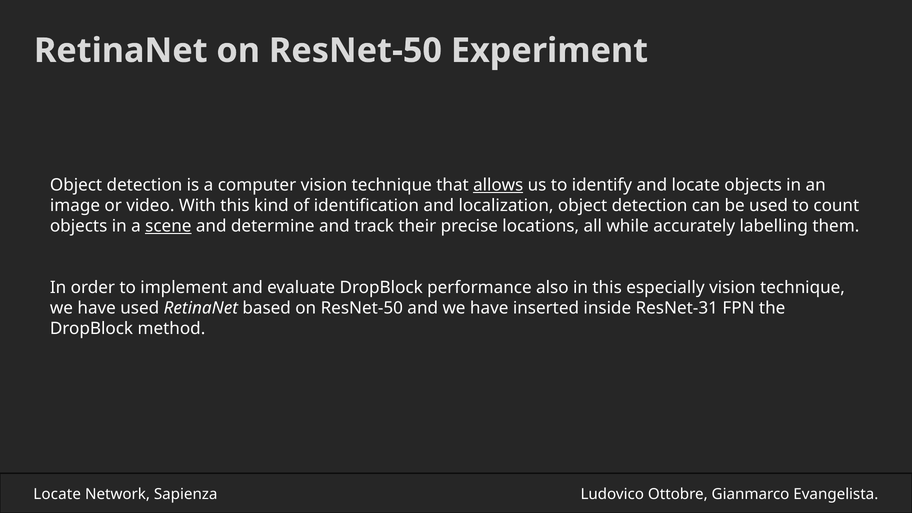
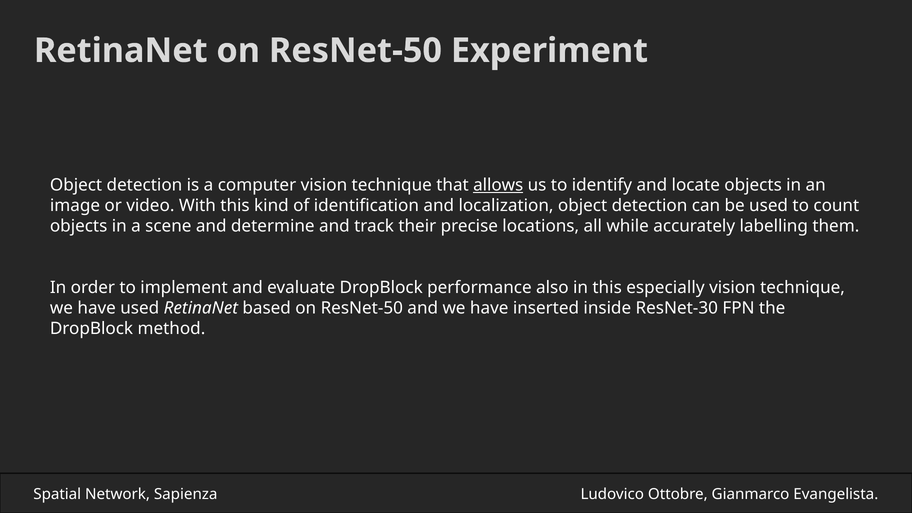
scene underline: present -> none (168, 226)
ResNet-31: ResNet-31 -> ResNet-30 (677, 308)
Locate: Locate -> Spatial (57, 494)
